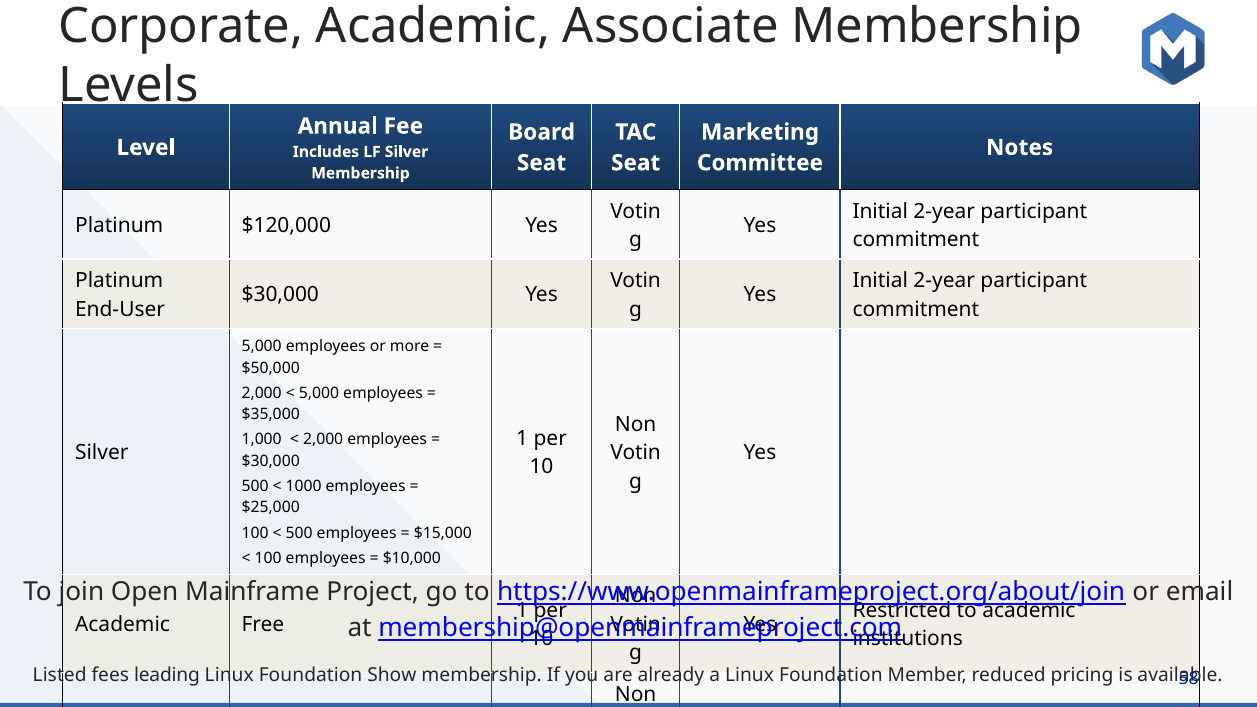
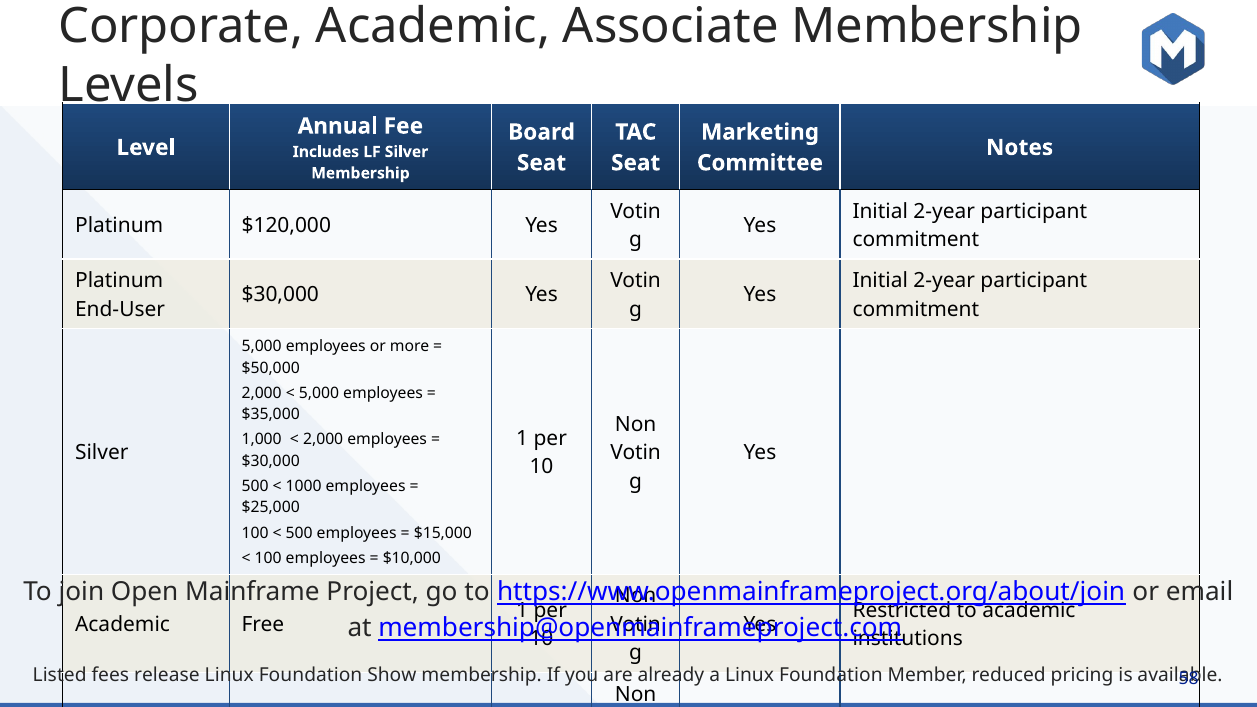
leading: leading -> release (167, 676)
